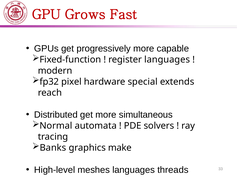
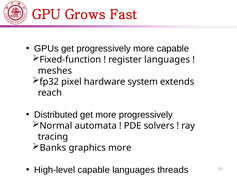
modern: modern -> meshes (55, 71)
special: special -> system (143, 82)
more simultaneous: simultaneous -> progressively (146, 115)
graphics make: make -> more (120, 148)
High-level meshes: meshes -> capable (94, 171)
